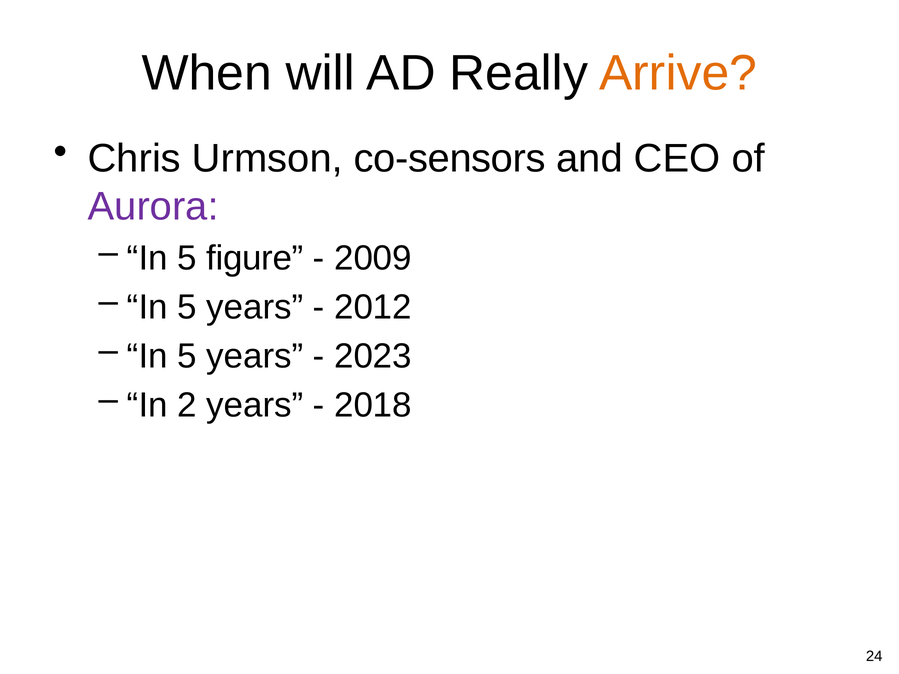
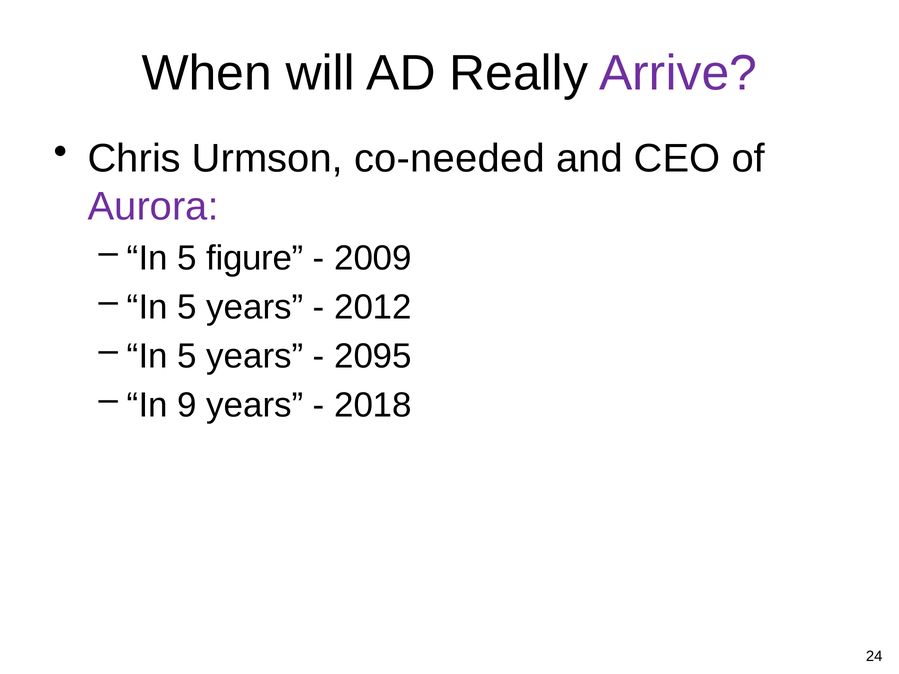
Arrive colour: orange -> purple (678, 73)
co-sensors: co-sensors -> co-needed (449, 159)
2023: 2023 -> 2095 (373, 356)
2: 2 -> 9 (187, 405)
